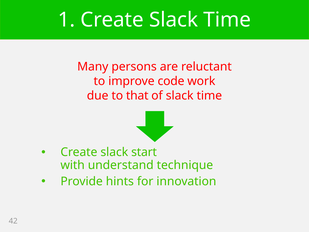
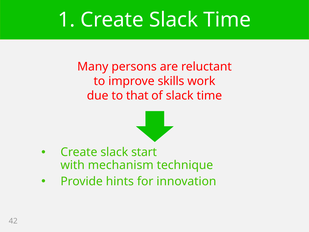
code: code -> skills (171, 81)
understand: understand -> mechanism (121, 165)
